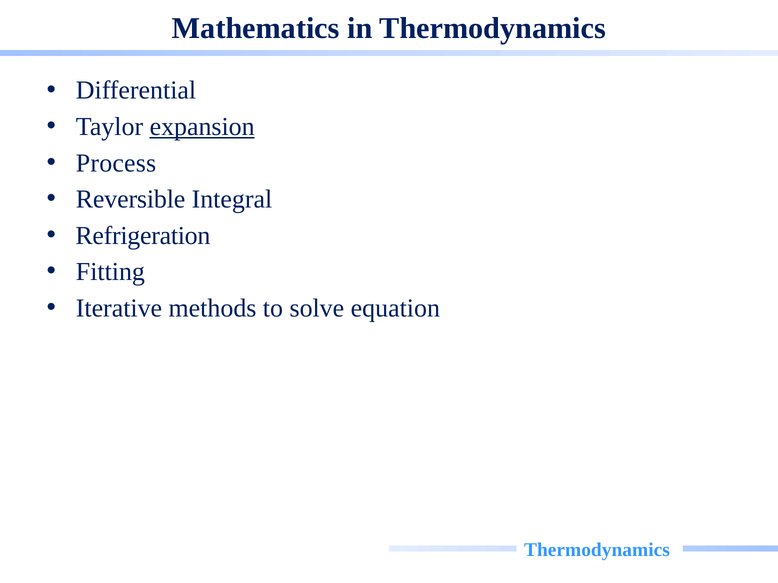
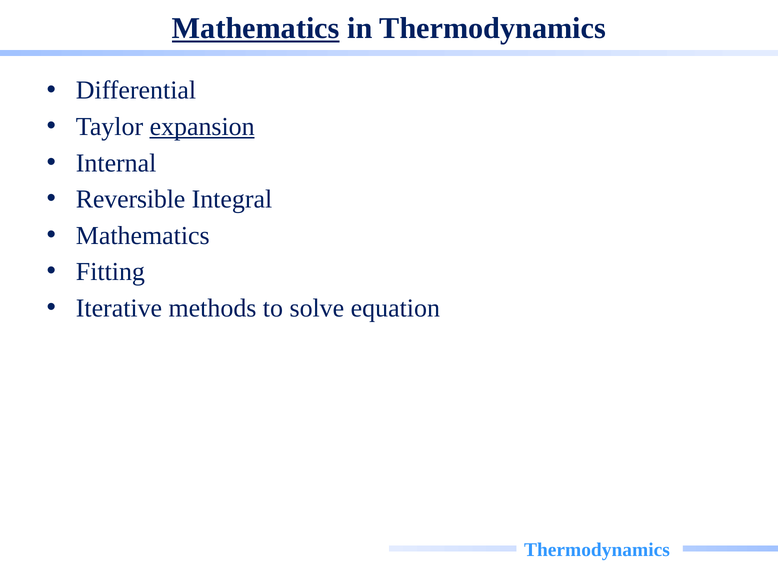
Mathematics underline: none -> present (256, 29)
Process: Process -> Internal (116, 163)
Refrigeration: Refrigeration -> Mathematics (143, 236)
